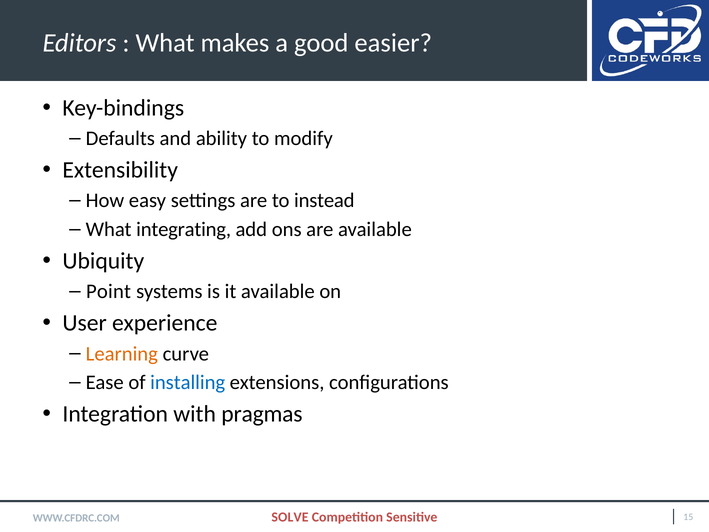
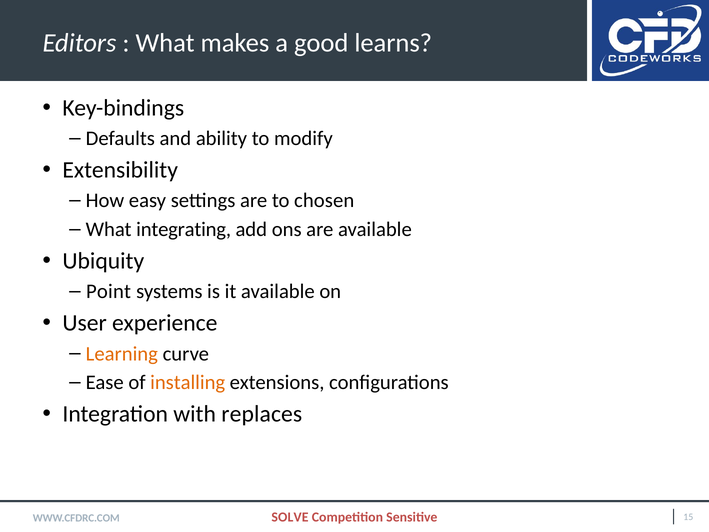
easier: easier -> learns (393, 43)
instead: instead -> chosen (324, 201)
installing colour: blue -> orange (188, 382)
pragmas: pragmas -> replaces (262, 414)
